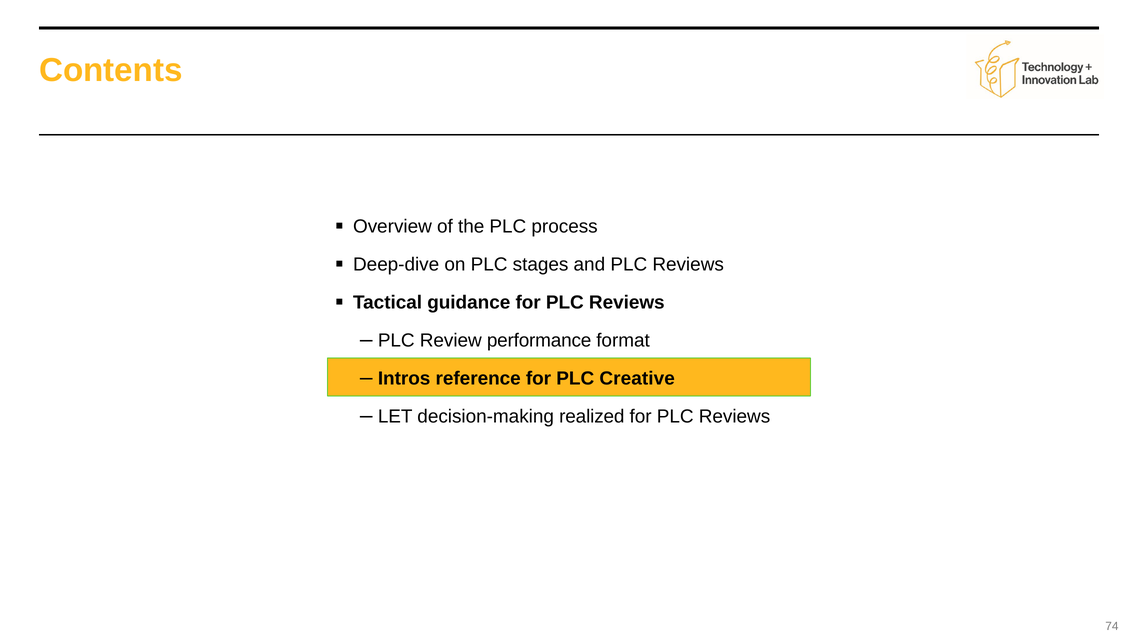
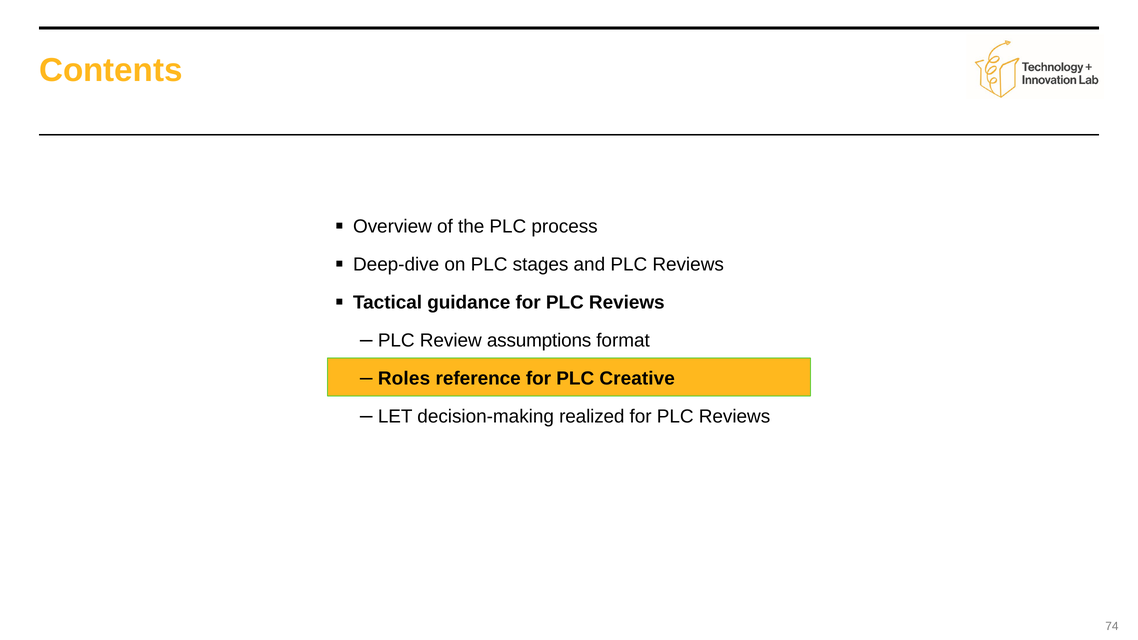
performance: performance -> assumptions (539, 340)
Intros: Intros -> Roles (404, 378)
